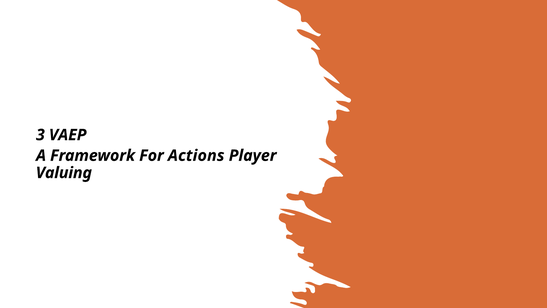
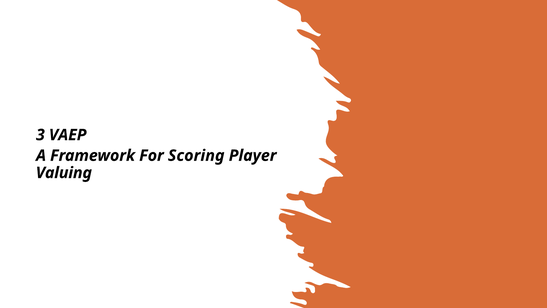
Actions: Actions -> Scoring (196, 155)
